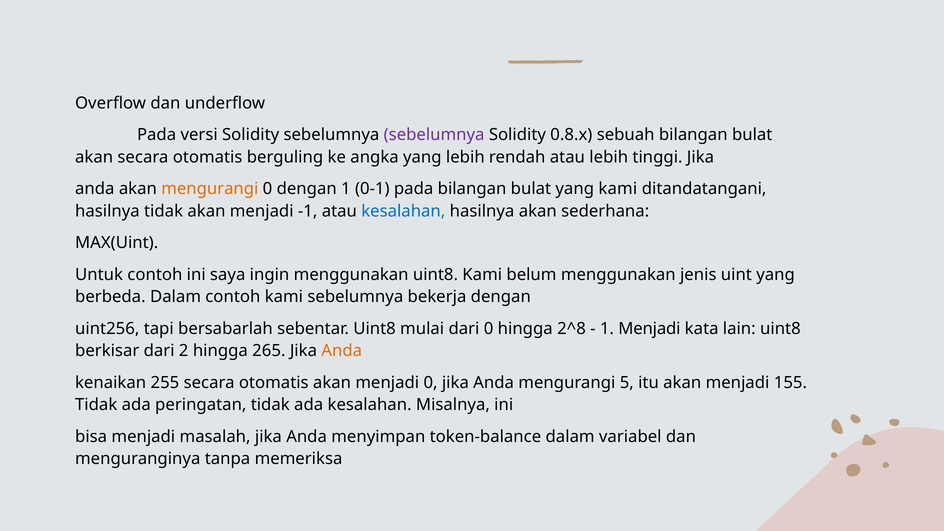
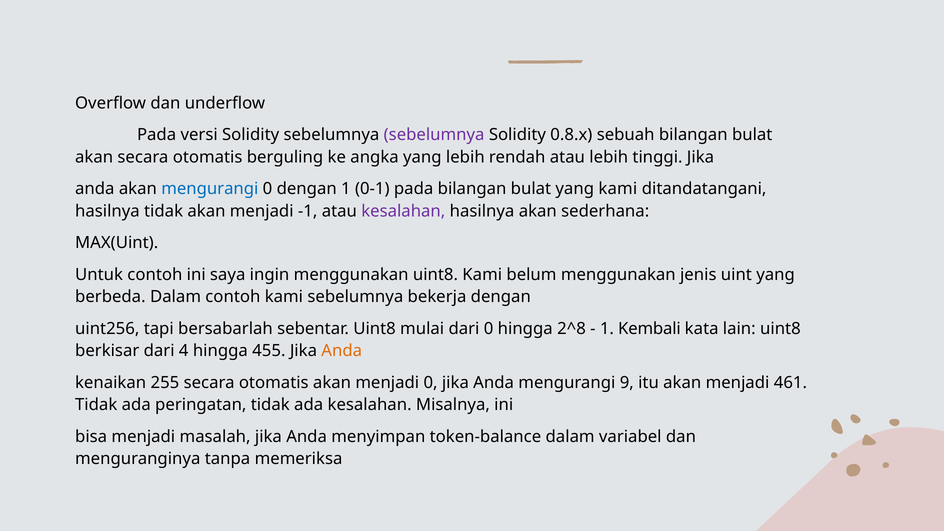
mengurangi colour: orange -> blue (210, 189)
kesalahan colour: blue -> purple (403, 211)
1 Menjadi: Menjadi -> Kembali (649, 329)
2: 2 -> 4 (184, 351)
265: 265 -> 455 (269, 351)
5: 5 -> 9 (627, 383)
155: 155 -> 461 (790, 383)
